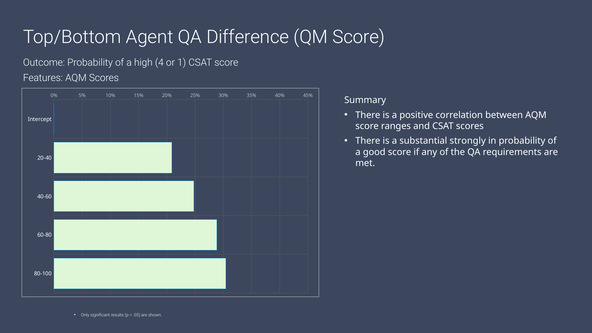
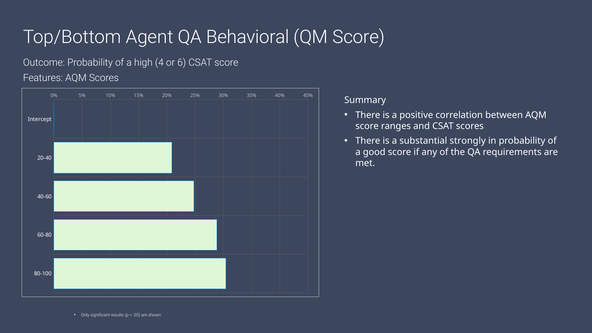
Difference: Difference -> Behavioral (248, 37)
1: 1 -> 6 (182, 63)
